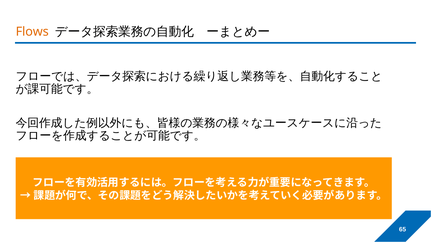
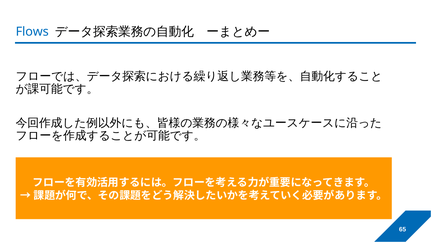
Flows colour: orange -> blue (32, 32)
